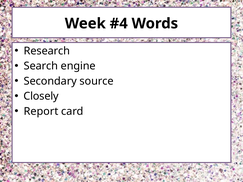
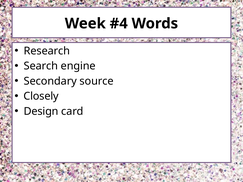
Report: Report -> Design (41, 111)
